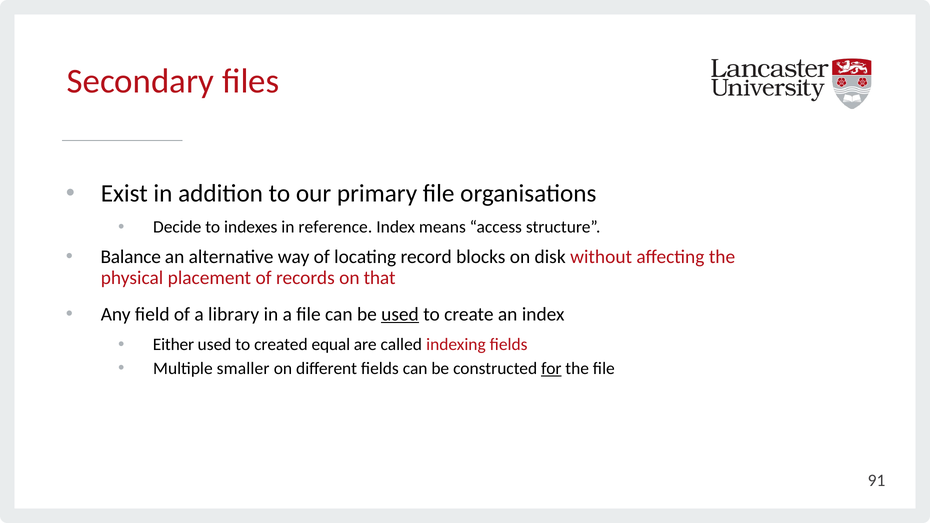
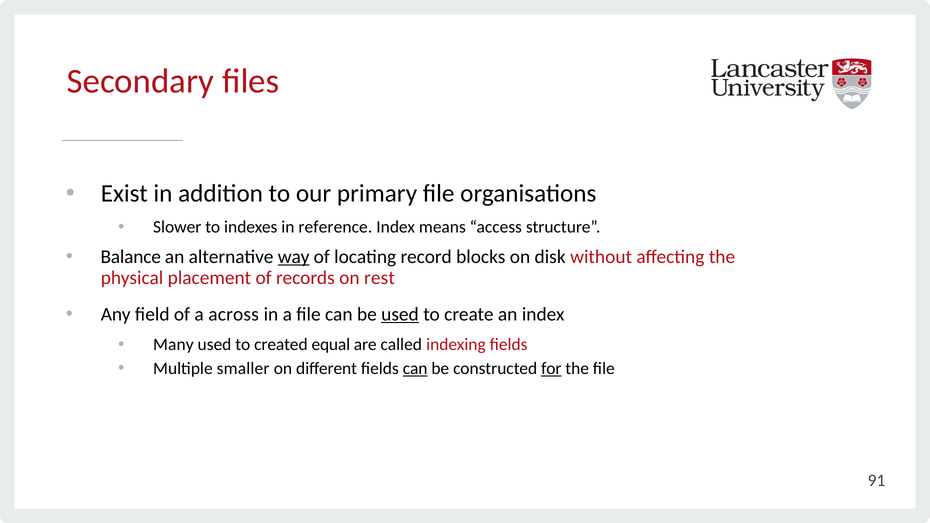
Decide: Decide -> Slower (177, 227)
way underline: none -> present (294, 257)
that: that -> rest (379, 278)
library: library -> across (234, 314)
Either: Either -> Many (173, 345)
can underline: none -> present (415, 368)
